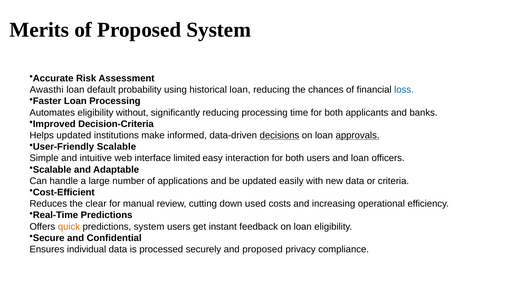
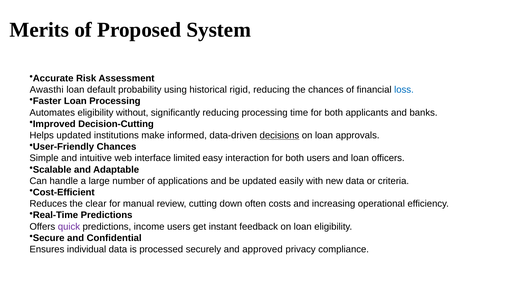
historical loan: loan -> rigid (240, 90)
Decision-Criteria: Decision-Criteria -> Decision-Cutting (116, 124)
approvals underline: present -> none (358, 135)
User-Friendly Scalable: Scalable -> Chances (116, 147)
used: used -> often (255, 204)
quick colour: orange -> purple (69, 227)
predictions system: system -> income (149, 227)
and proposed: proposed -> approved (263, 250)
